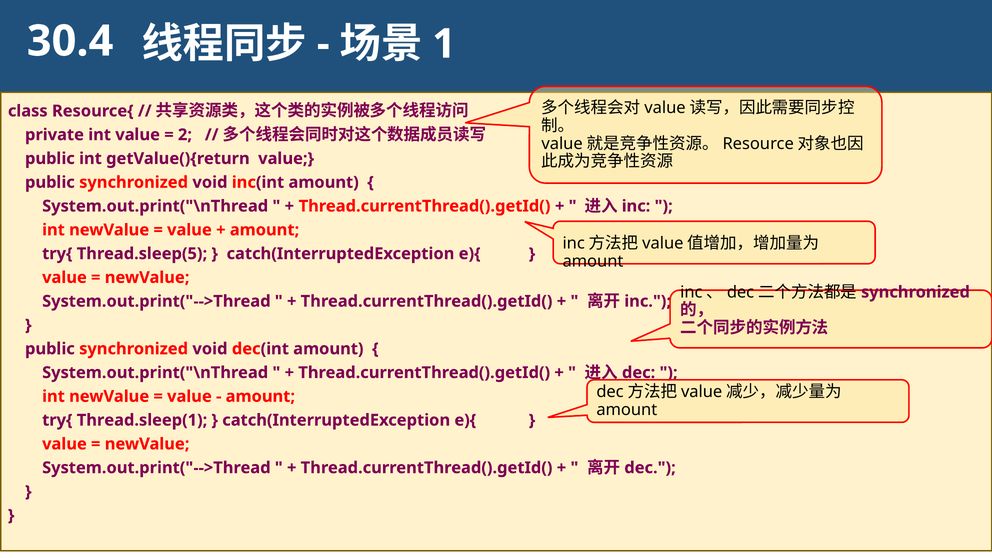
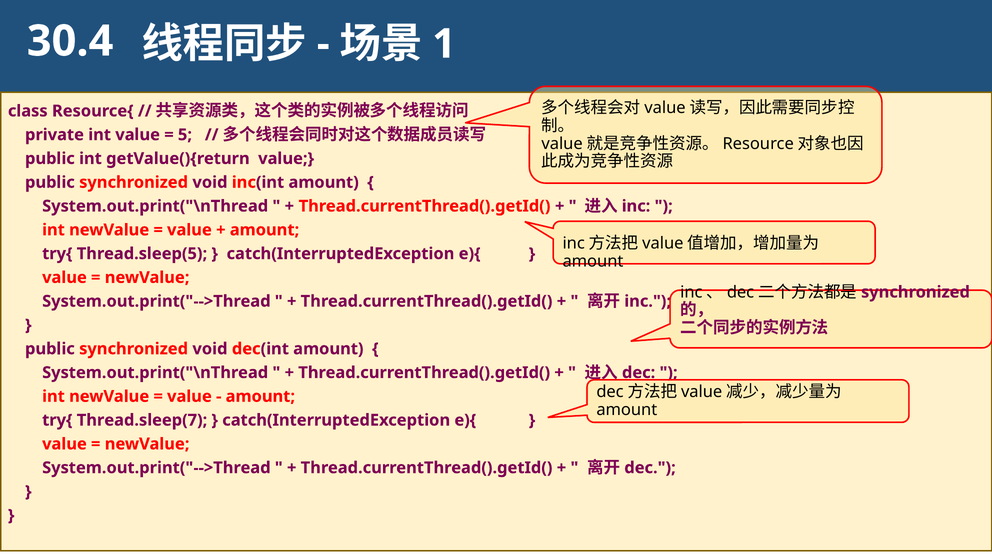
2: 2 -> 5 (185, 135)
Thread.sleep(1: Thread.sleep(1 -> Thread.sleep(7 (142, 420)
